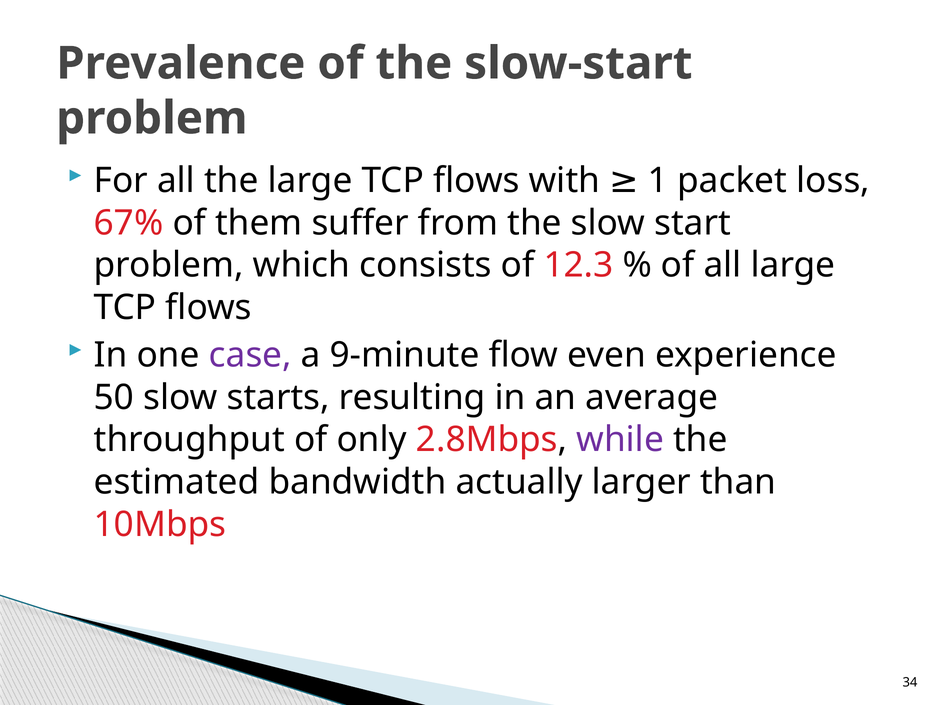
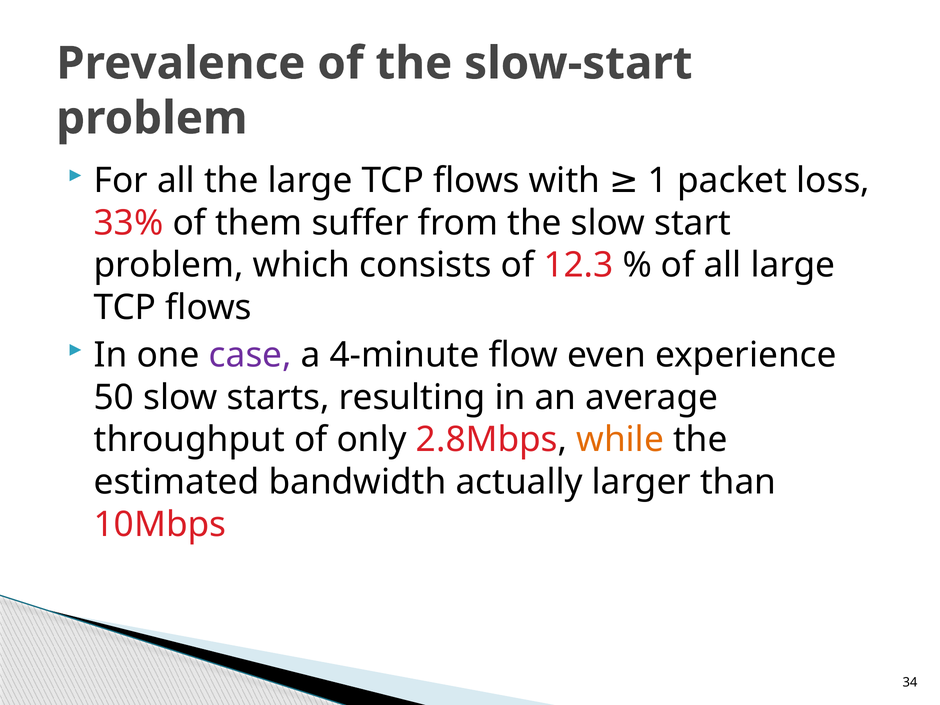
67%: 67% -> 33% (129, 223)
9-minute: 9-minute -> 4-minute (405, 355)
while colour: purple -> orange (620, 440)
